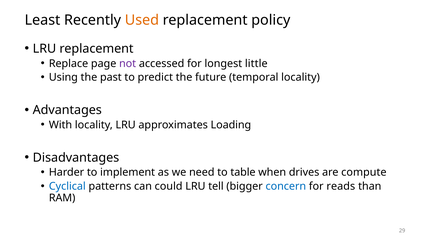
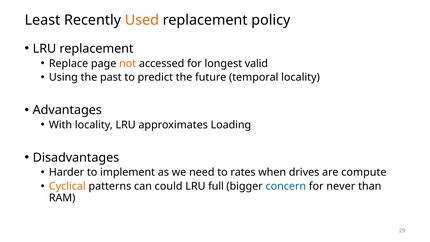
not colour: purple -> orange (128, 63)
little: little -> valid (256, 63)
table: table -> rates (243, 172)
Cyclical colour: blue -> orange (67, 186)
tell: tell -> full (216, 186)
reads: reads -> never (341, 186)
